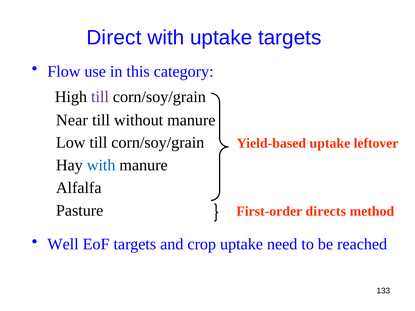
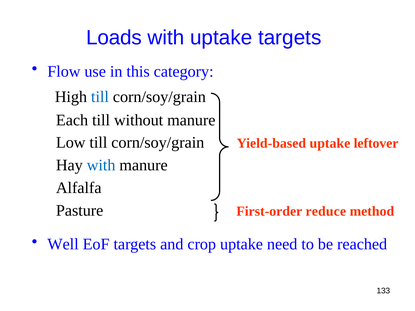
Direct: Direct -> Loads (114, 38)
till colour: purple -> blue (100, 97)
Near: Near -> Each (72, 120)
directs: directs -> reduce (326, 211)
